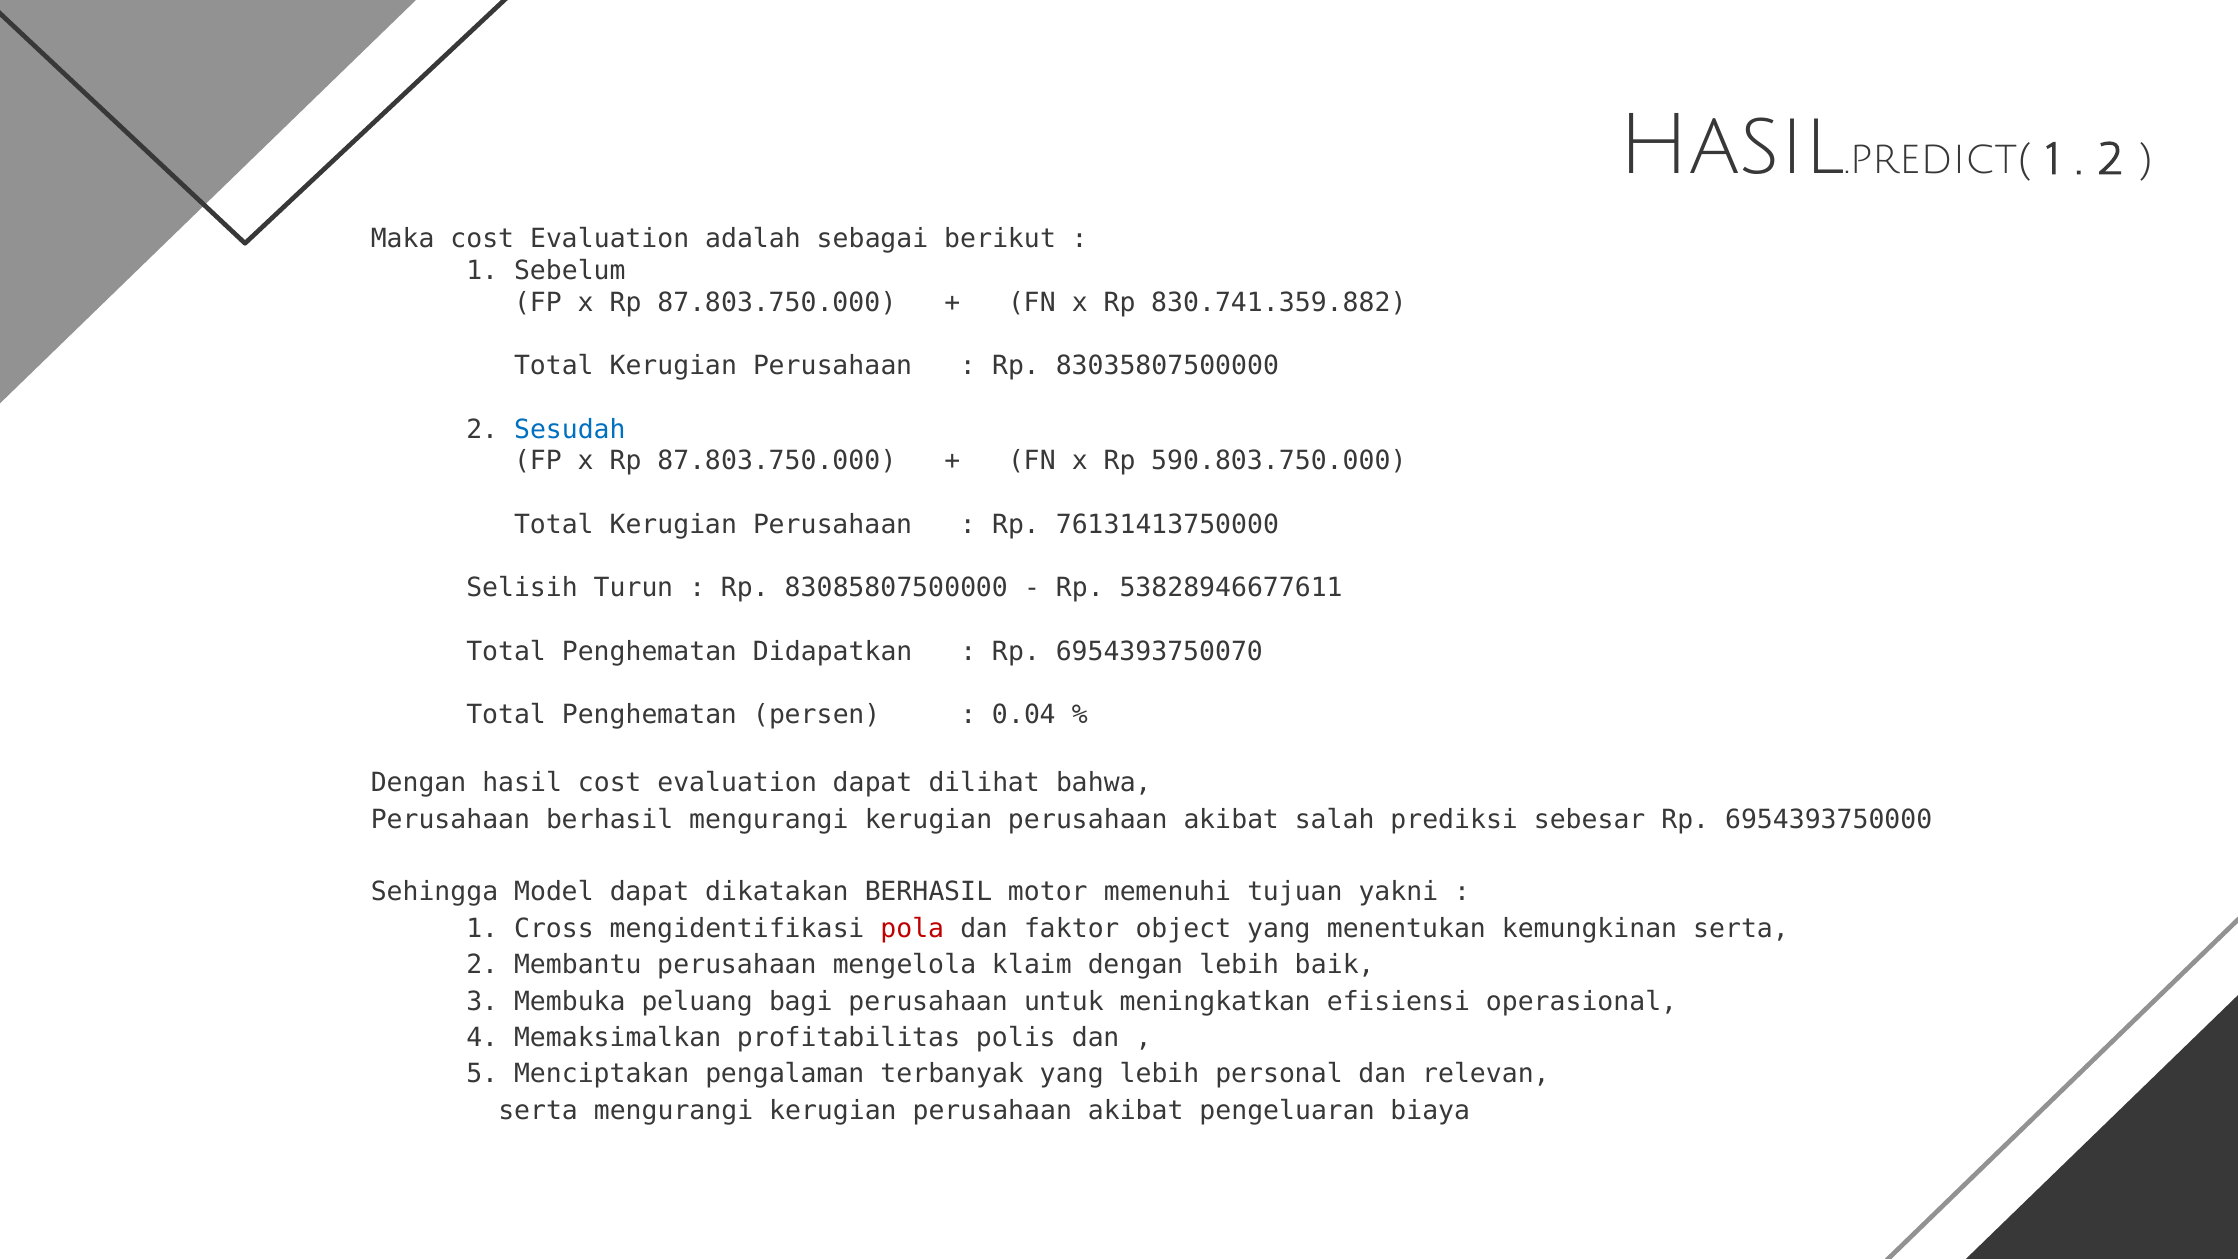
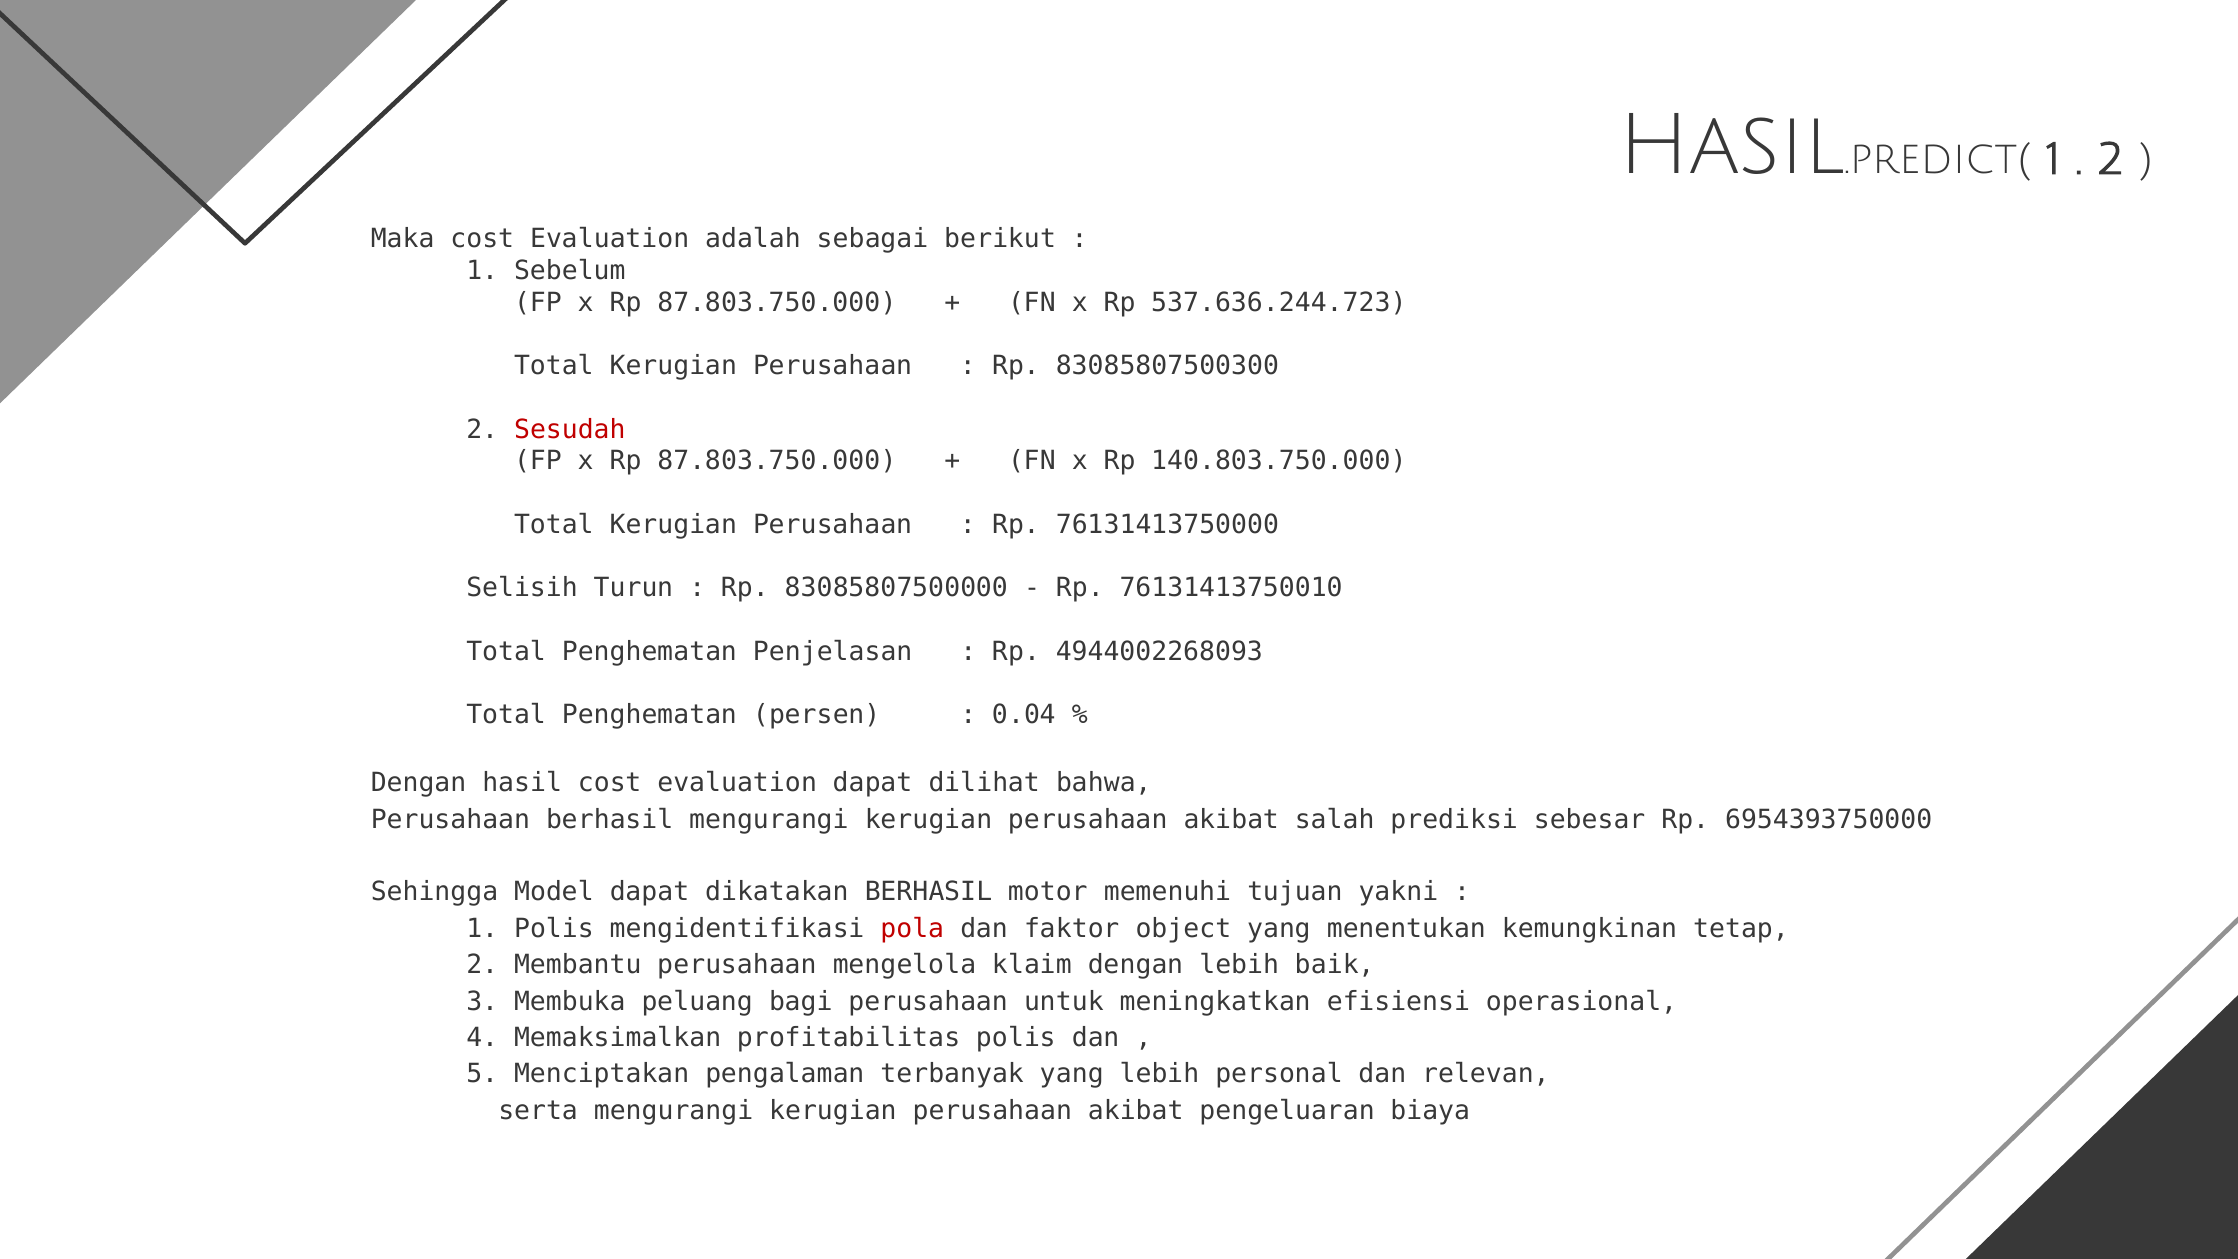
830.741.359.882: 830.741.359.882 -> 537.636.244.723 (1279, 302)
83035807500000: 83035807500000 -> 83085807500300 (1167, 366)
Sesudah colour: blue -> red (570, 429)
590.803.750.000: 590.803.750.000 -> 140.803.750.000 (1279, 461)
53828946677611: 53828946677611 -> 76131413750010 (1231, 588)
Didapatkan: Didapatkan -> Penjelasan (833, 651)
6954393750070: 6954393750070 -> 4944002268093 (1159, 651)
1 Cross: Cross -> Polis (554, 929)
kemungkinan serta: serta -> tetap (1741, 929)
